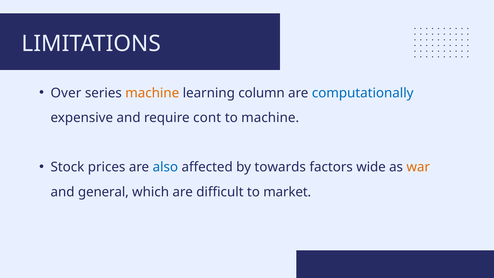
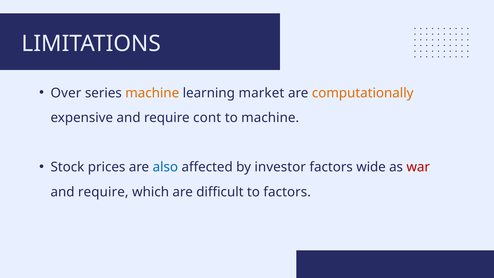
column: column -> market (261, 93)
computationally colour: blue -> orange (363, 93)
towards: towards -> investor (280, 167)
war colour: orange -> red (418, 167)
general: general -> require (103, 192)
to market: market -> factors (287, 192)
